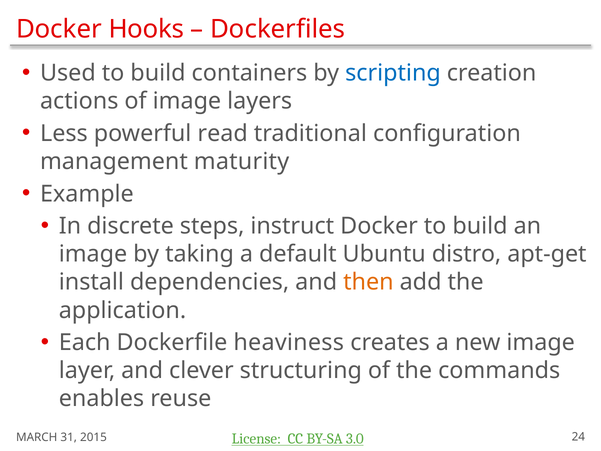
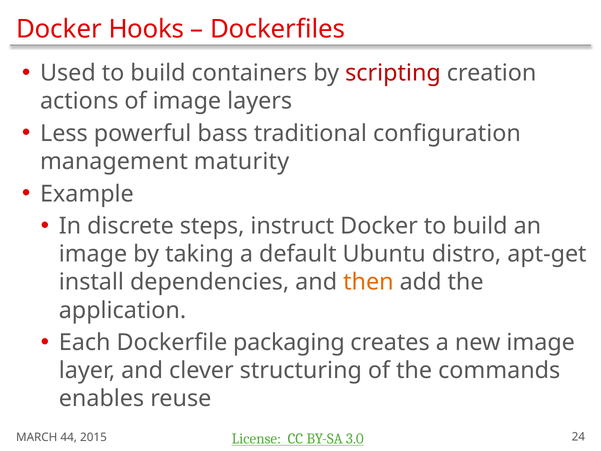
scripting colour: blue -> red (393, 73)
read: read -> bass (223, 133)
heaviness: heaviness -> packaging (289, 342)
31: 31 -> 44 (69, 437)
